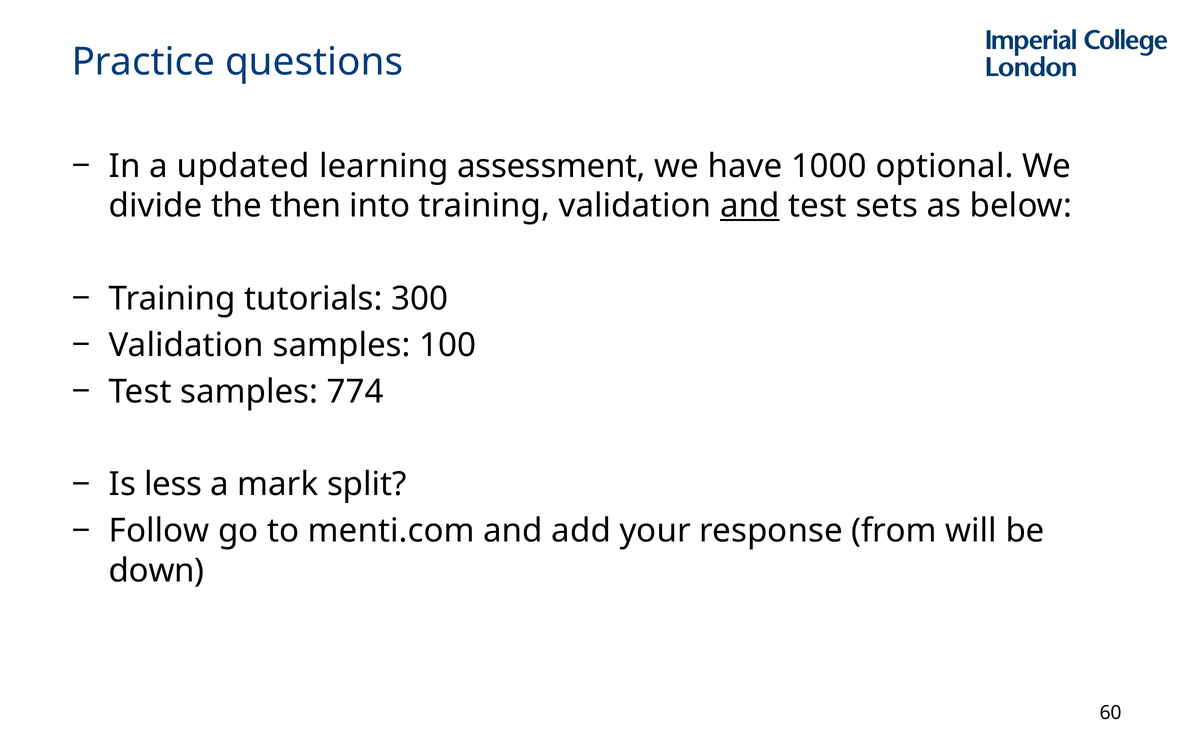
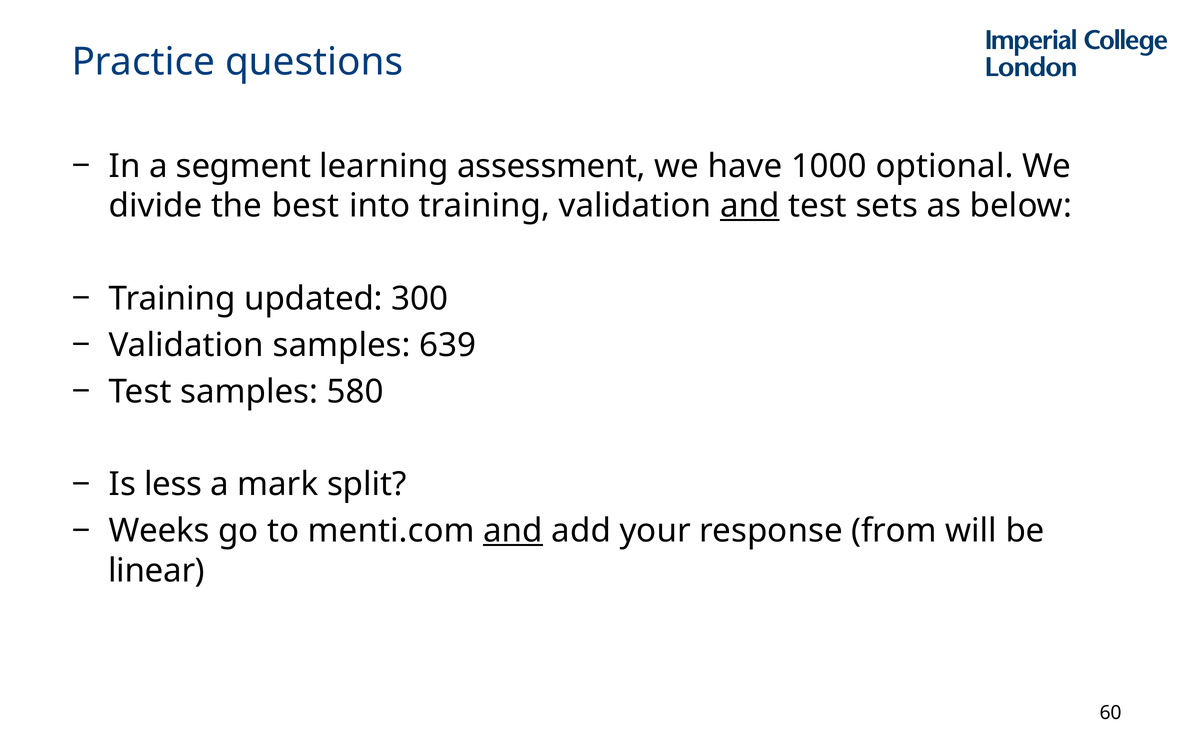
updated: updated -> segment (244, 166)
then: then -> best (305, 206)
tutorials: tutorials -> updated (314, 299)
100: 100 -> 639 (448, 345)
774: 774 -> 580 (355, 391)
Follow: Follow -> Weeks (159, 531)
and underline: none -> present (513, 531)
down: down -> linear (157, 570)
